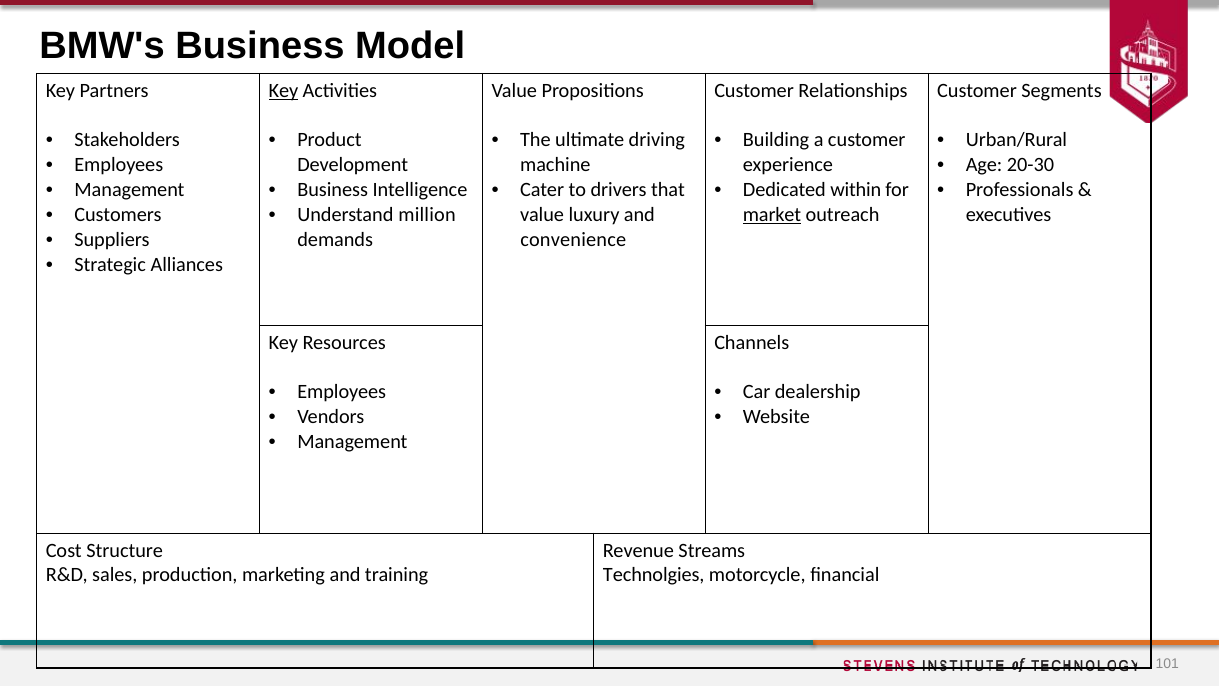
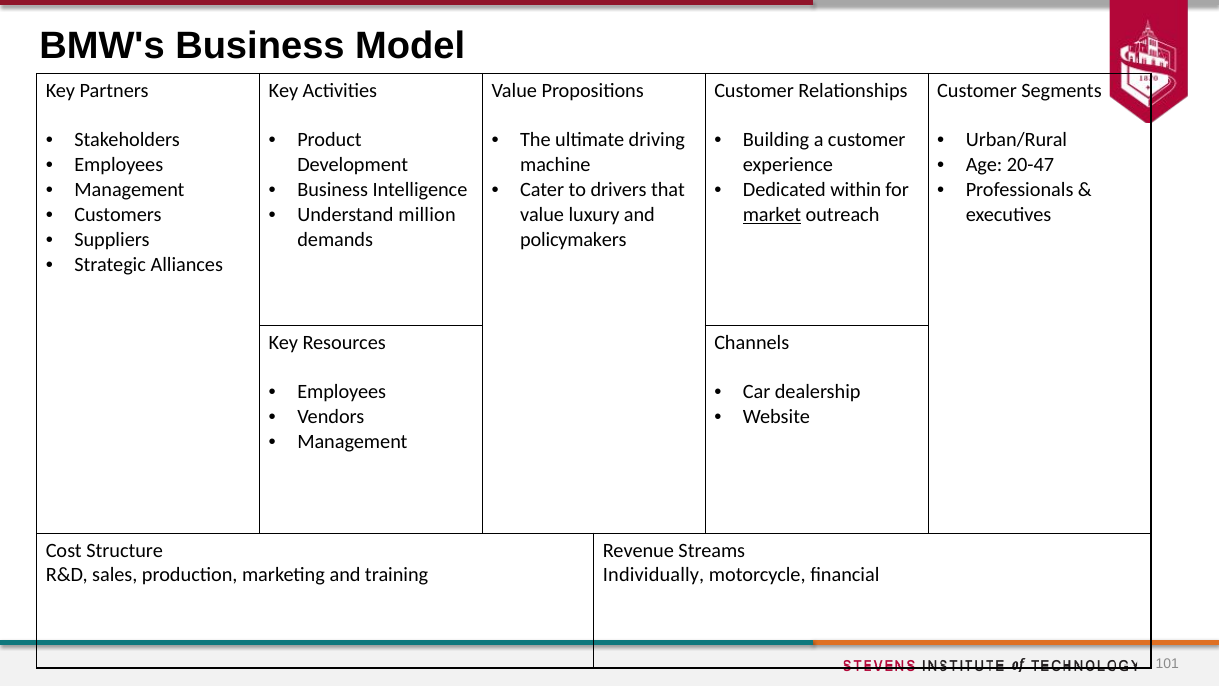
Key underline: present -> none (283, 91)
20-30: 20-30 -> 20-47 (1031, 165)
convenience: convenience -> policymakers (573, 240)
Technolgies: Technolgies -> Individually (654, 575)
